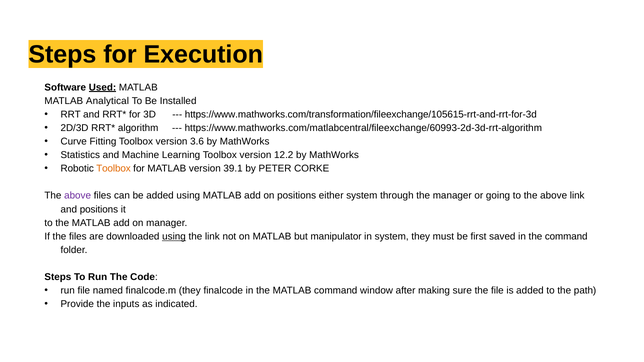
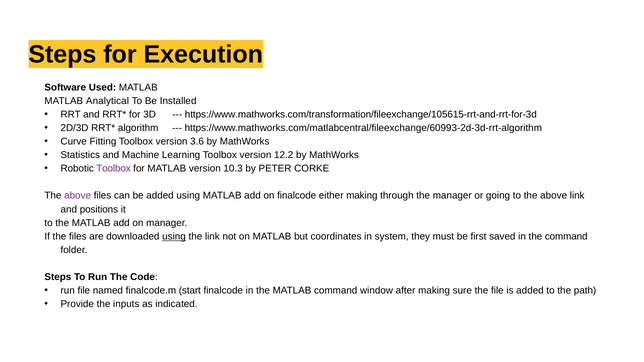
Used underline: present -> none (103, 87)
Toolbox colour: orange -> purple (114, 169)
39.1: 39.1 -> 10.3 (233, 169)
on positions: positions -> finalcode (297, 196)
either system: system -> making (362, 196)
manipulator: manipulator -> coordinates (336, 237)
finalcode.m they: they -> start (190, 291)
